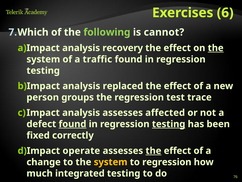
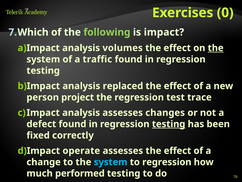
6: 6 -> 0 (225, 13)
cannot: cannot -> impact (164, 32)
recovery: recovery -> volumes (123, 48)
groups: groups -> project (78, 97)
affected: affected -> changes (165, 112)
found underline: present -> none (72, 124)
the underline: present -> none (153, 150)
system colour: yellow -> light blue (111, 162)
integrated: integrated -> performed (80, 173)
